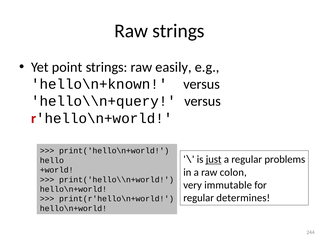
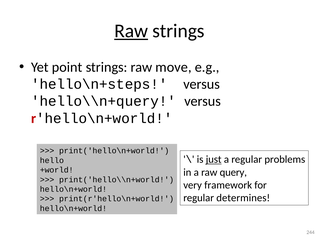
Raw underline: none -> present (131, 31)
easily: easily -> move (173, 67)
hello\n+known: hello\n+known -> hello\n+steps (99, 84)
colon: colon -> query (233, 172)
immutable: immutable -> framework (228, 184)
